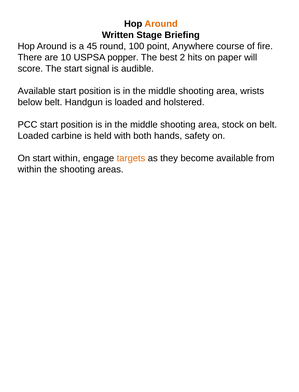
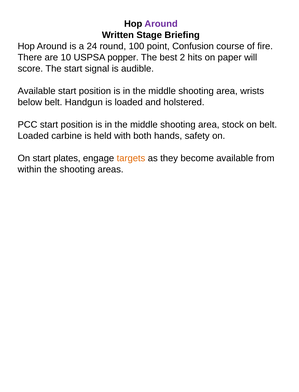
Around colour: orange -> purple (161, 24)
45: 45 -> 24 (92, 46)
Anywhere: Anywhere -> Confusion (193, 46)
start within: within -> plates (67, 158)
